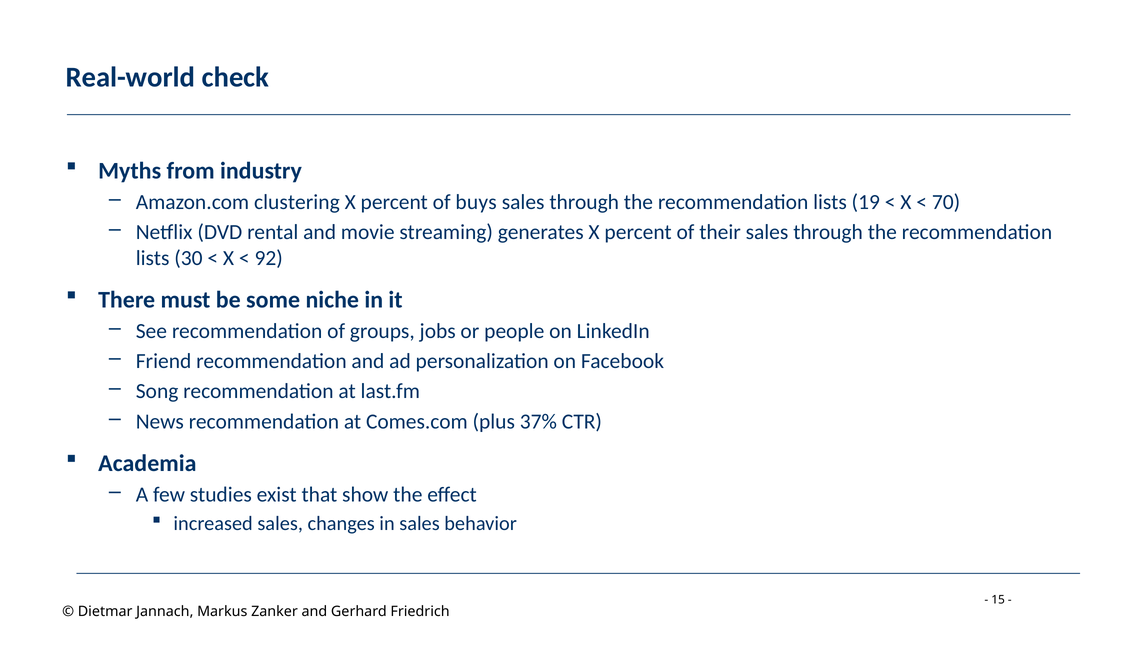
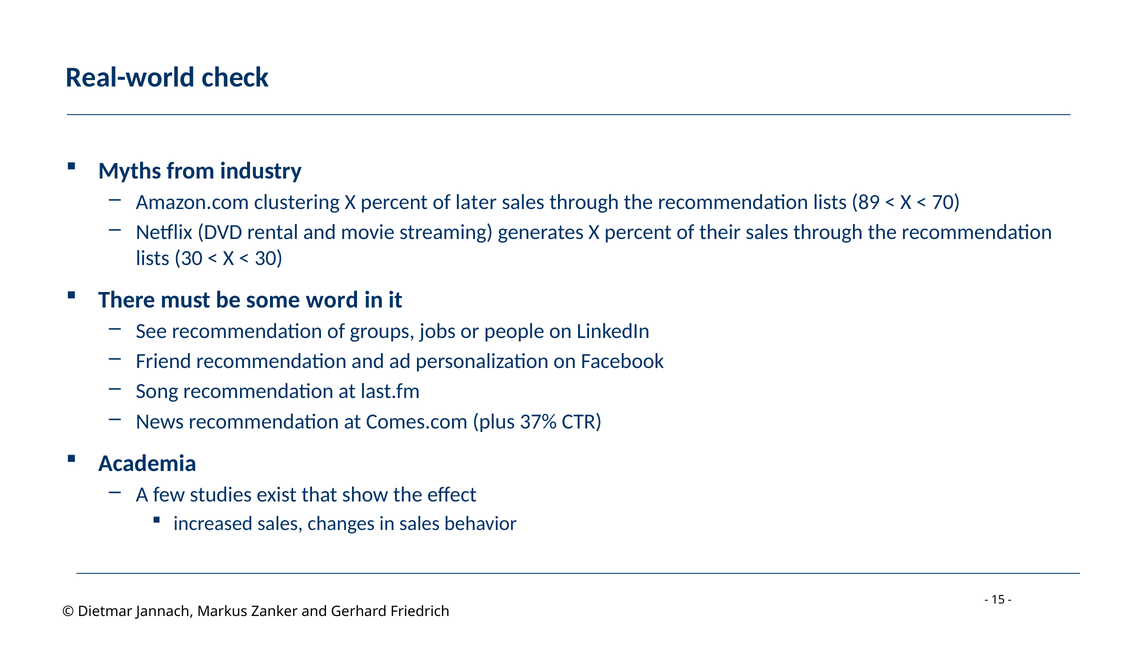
buys: buys -> later (476, 202)
19: 19 -> 89 (866, 202)
92: 92 -> 30 (269, 258)
niche: niche -> word (332, 300)
